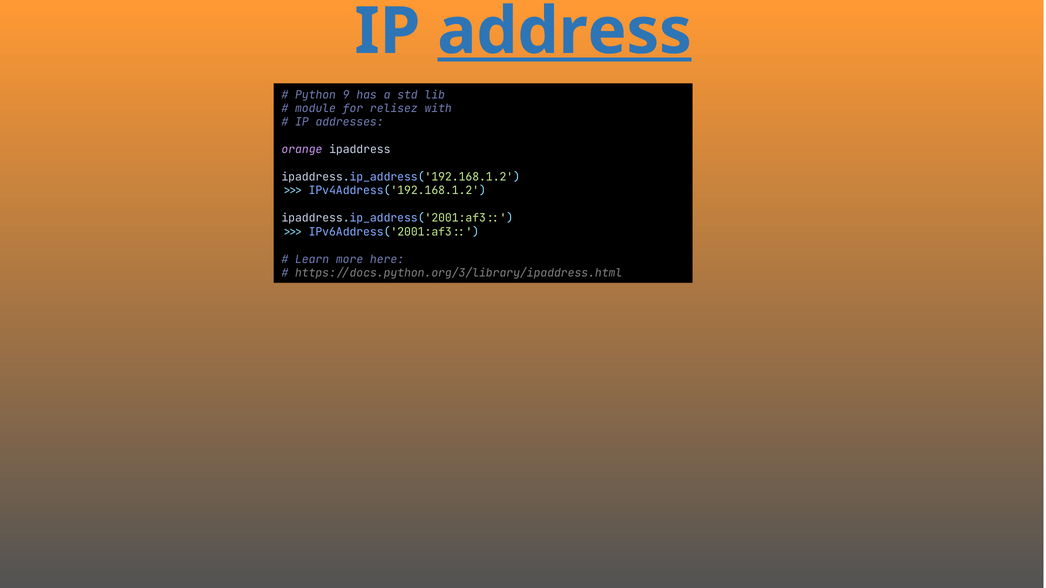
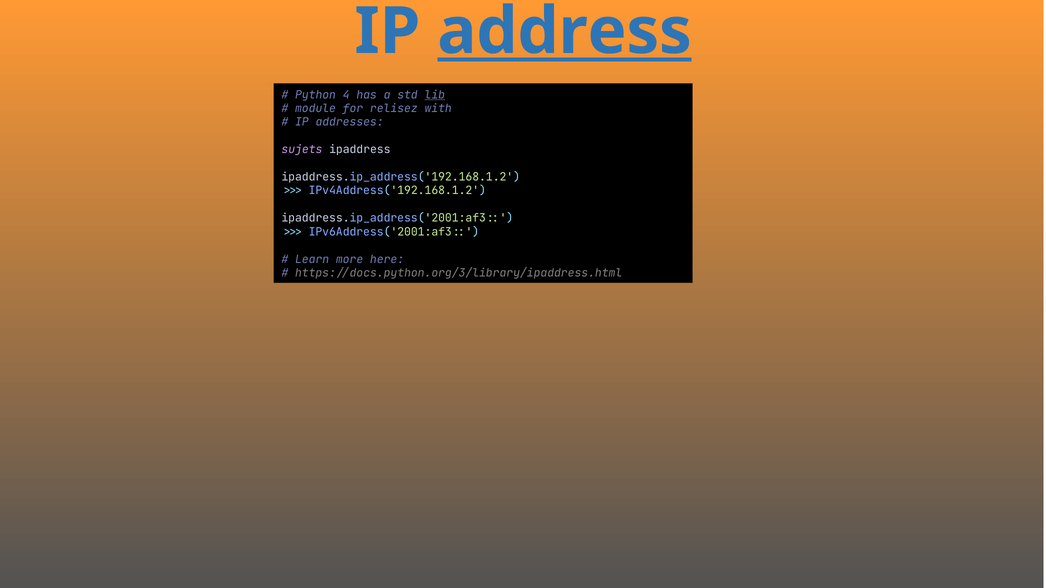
9: 9 -> 4 (346, 95)
lib underline: none -> present (435, 95)
orange: orange -> sujets (302, 150)
